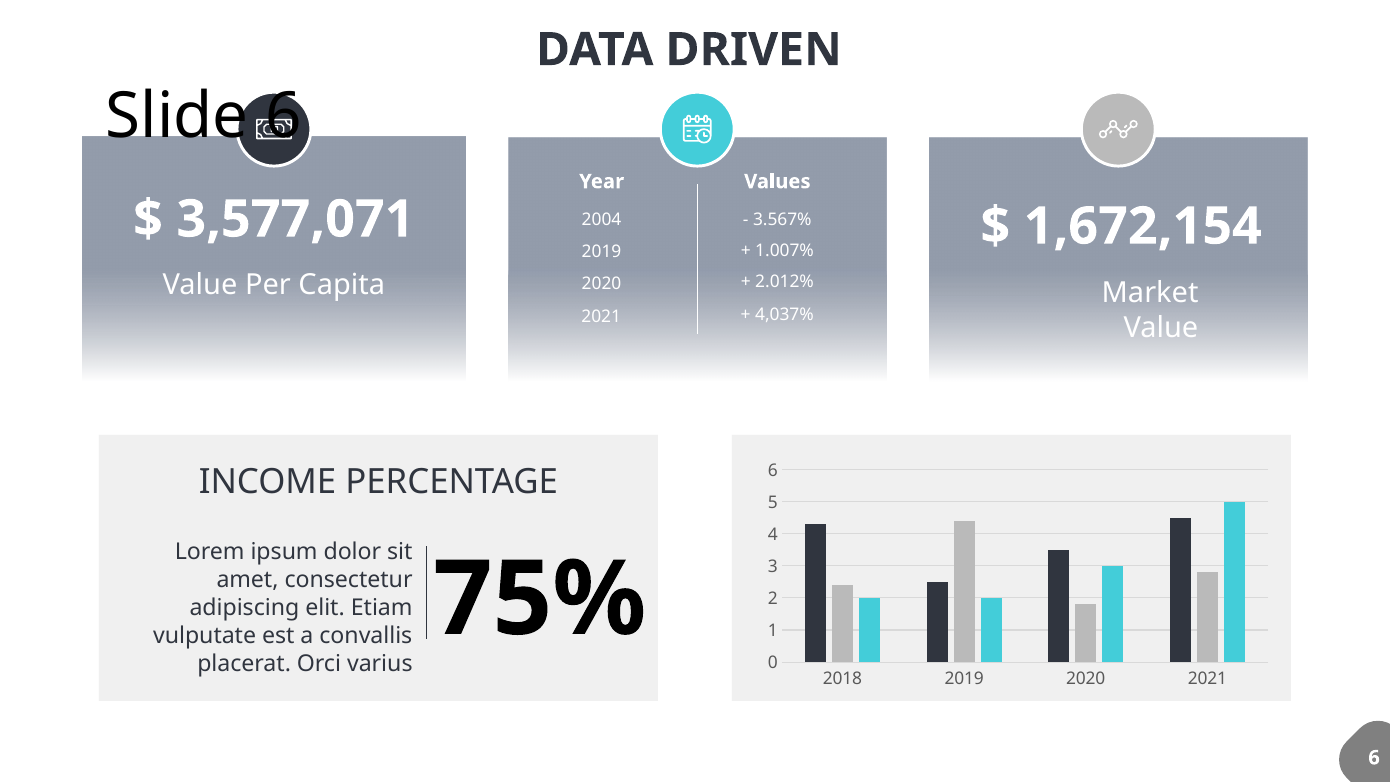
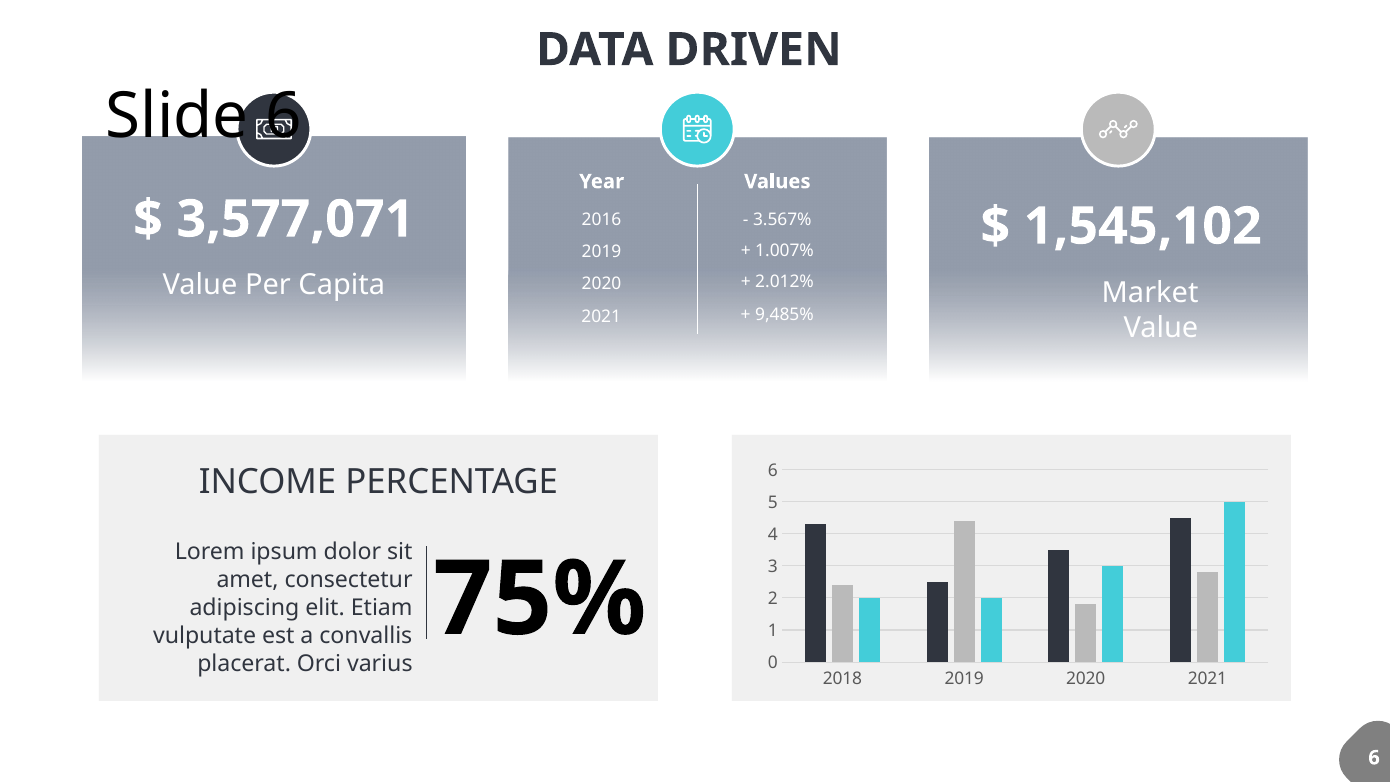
2004: 2004 -> 2016 (602, 220)
1,672,154: 1,672,154 -> 1,545,102 (1143, 226)
4,037%: 4,037% -> 9,485% (784, 314)
